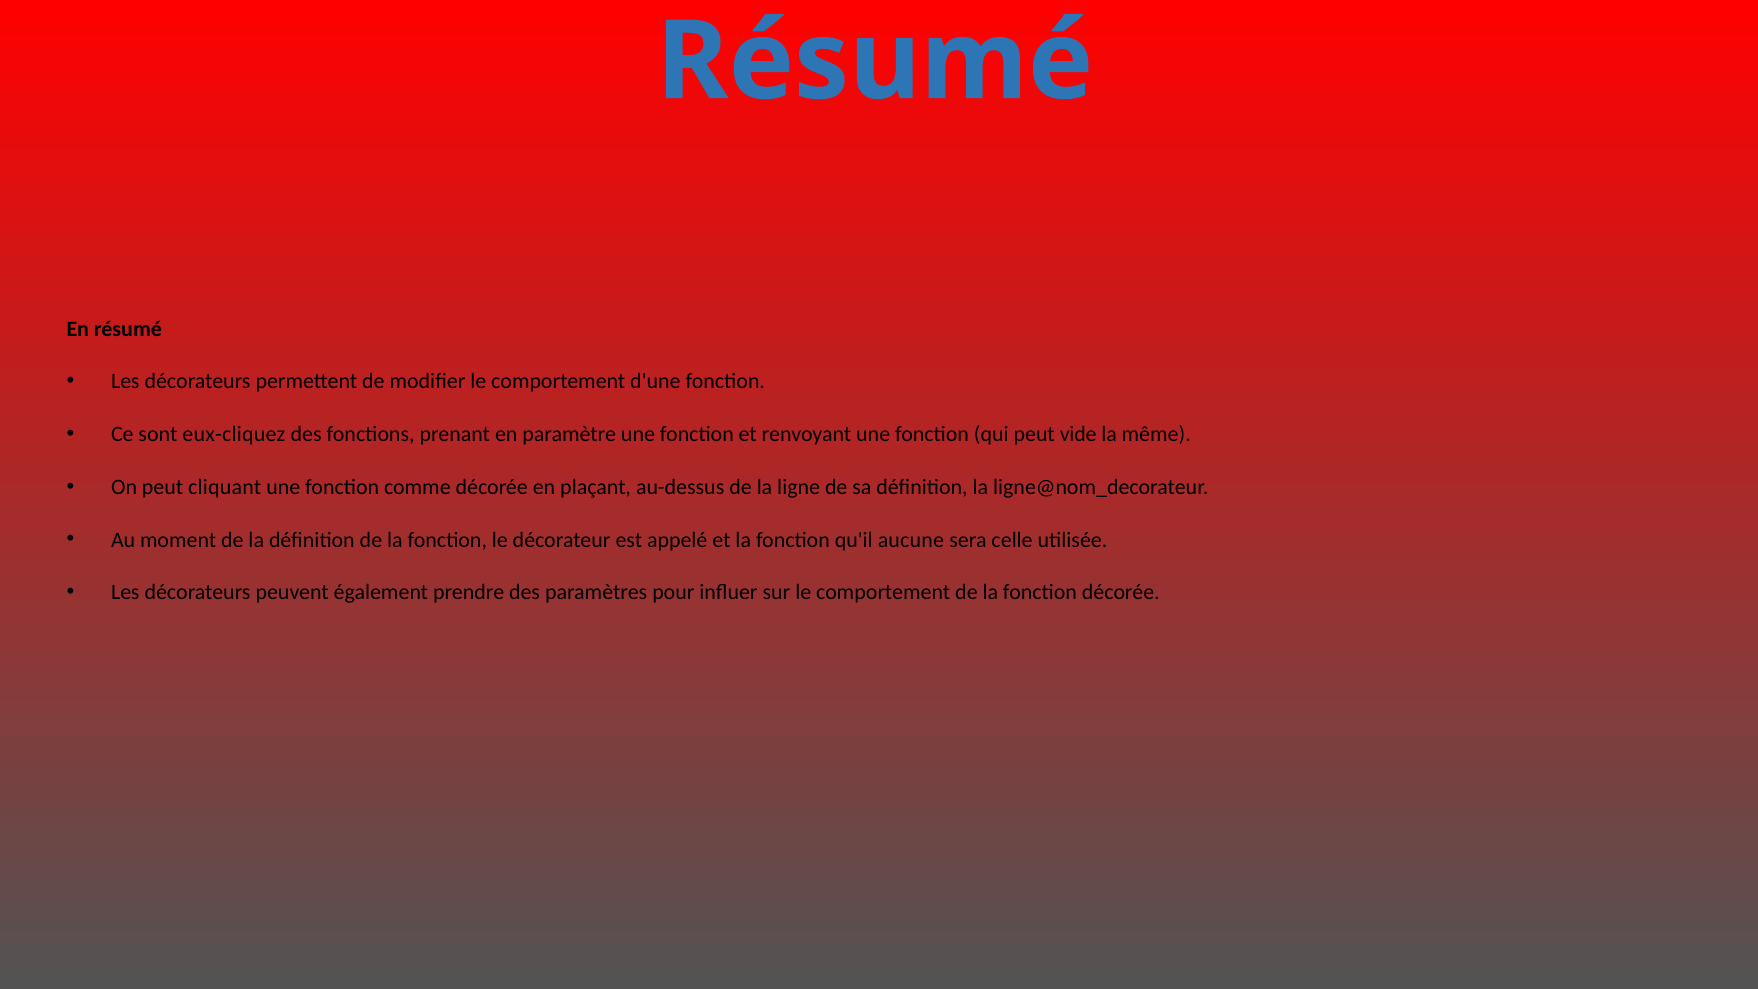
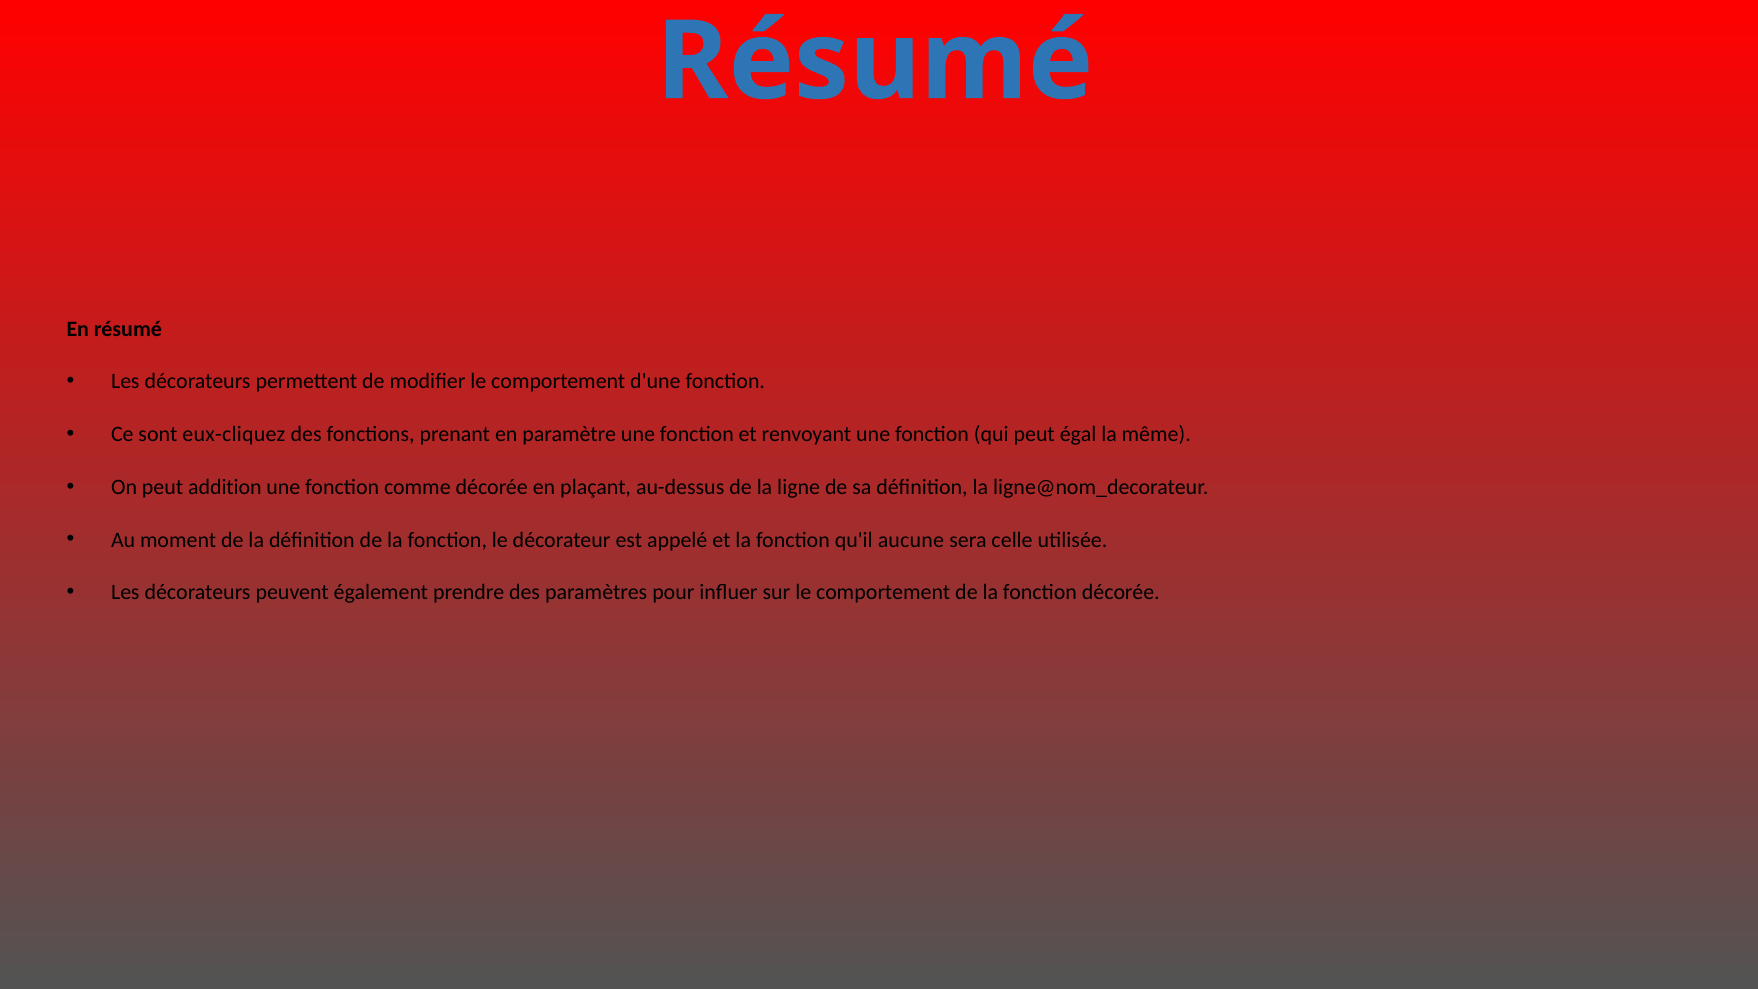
vide: vide -> égal (1078, 434)
cliquant: cliquant -> addition (225, 487)
